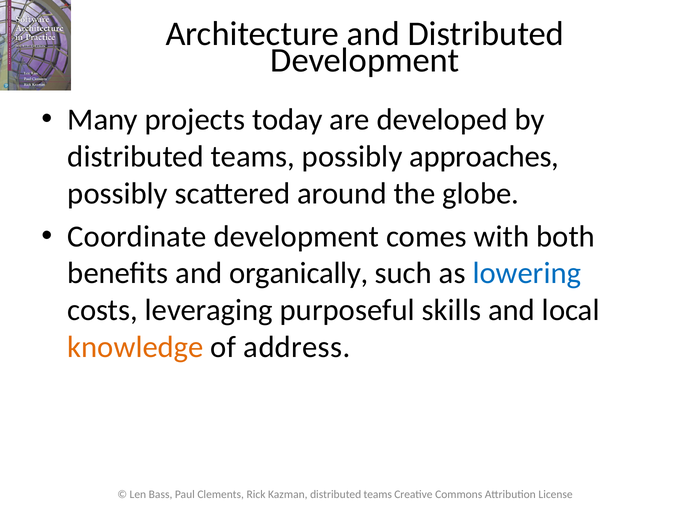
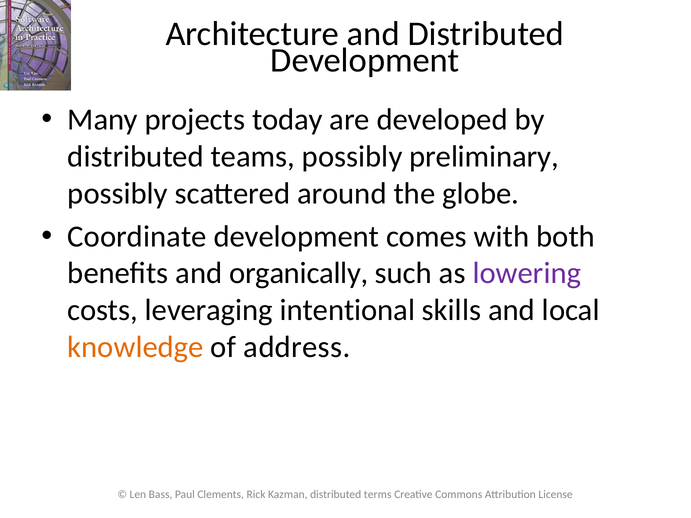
approaches: approaches -> preliminary (484, 157)
lowering colour: blue -> purple (527, 274)
purposeful: purposeful -> intentional (347, 310)
Kazman distributed teams: teams -> terms (378, 495)
